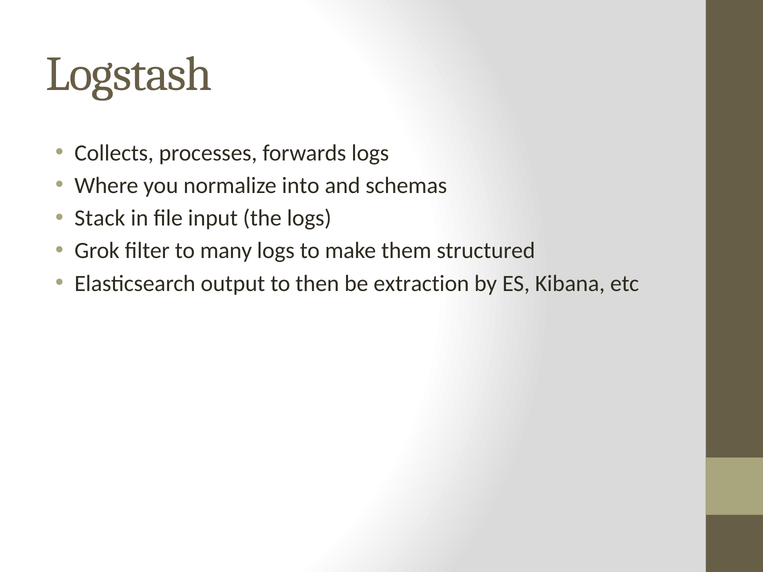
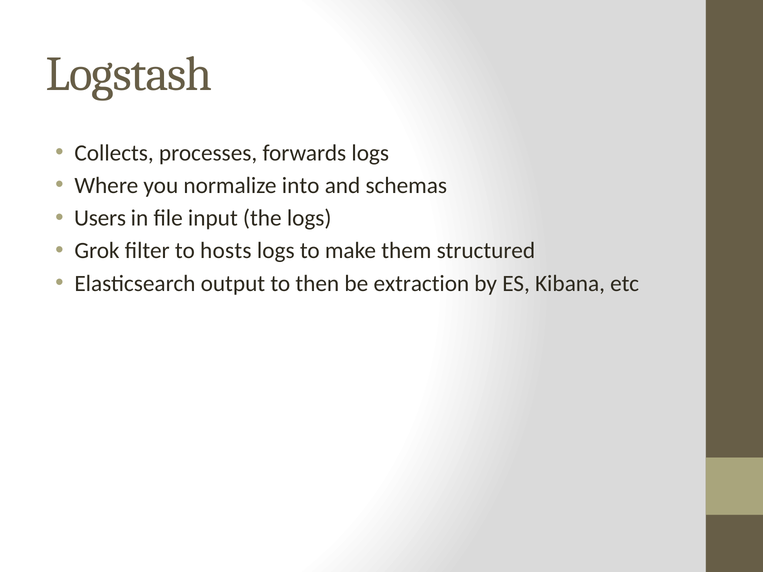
Stack: Stack -> Users (100, 218)
many: many -> hosts (226, 251)
